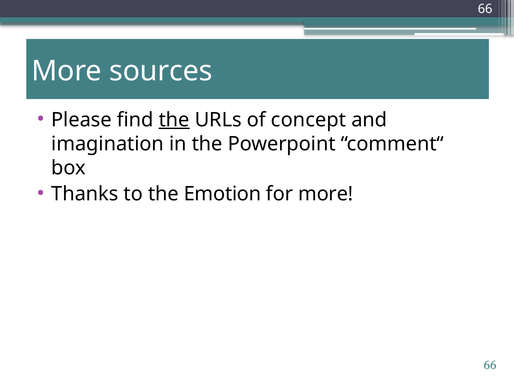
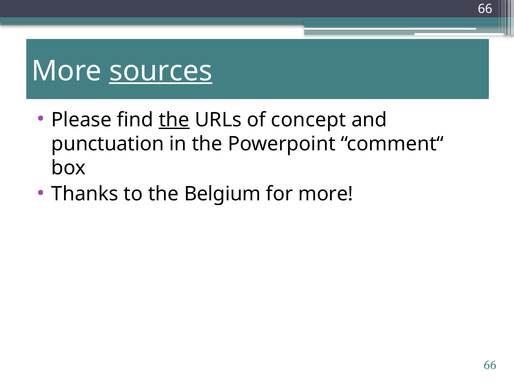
sources underline: none -> present (161, 71)
imagination: imagination -> punctuation (108, 144)
Emotion: Emotion -> Belgium (222, 194)
